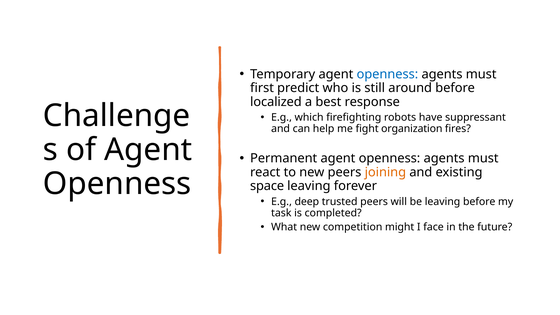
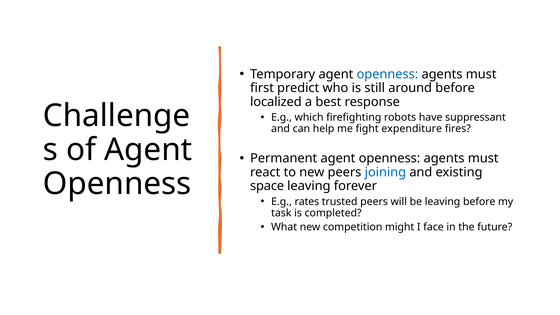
organization: organization -> expenditure (412, 129)
joining colour: orange -> blue (385, 172)
deep: deep -> rates (307, 202)
